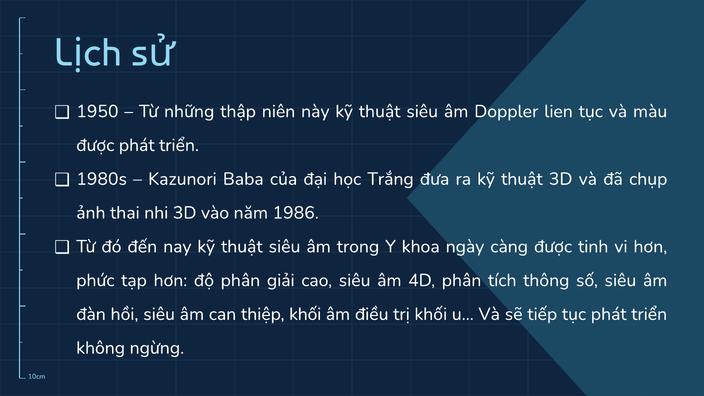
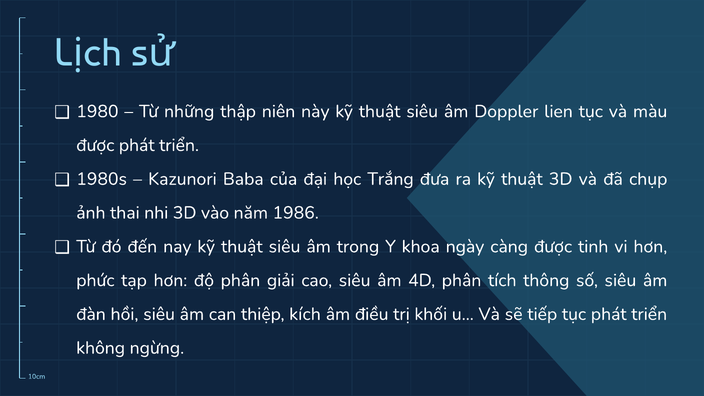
1950: 1950 -> 1980 (97, 111)
thiệp khối: khối -> kích (305, 314)
